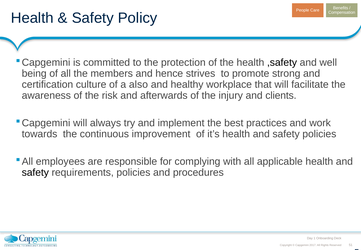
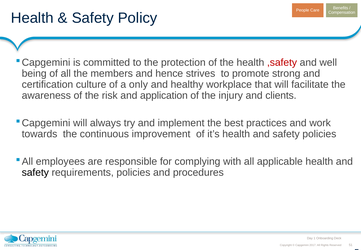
,safety colour: black -> red (282, 63)
also: also -> only (138, 85)
afterwards: afterwards -> application (164, 96)
